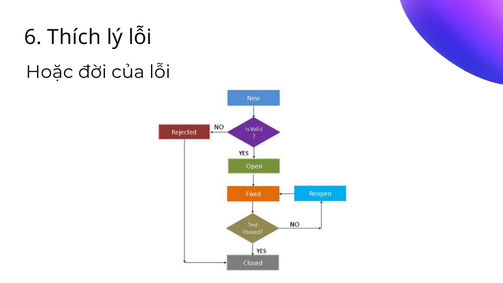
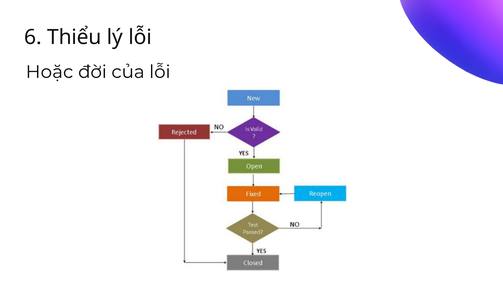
Thích: Thích -> Thiểu (74, 37)
